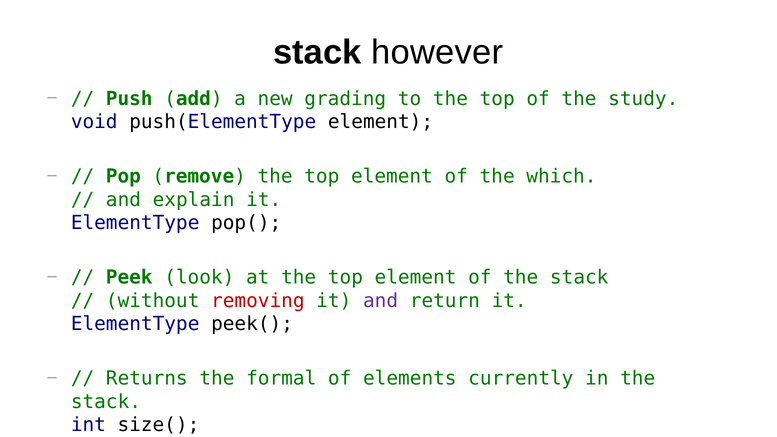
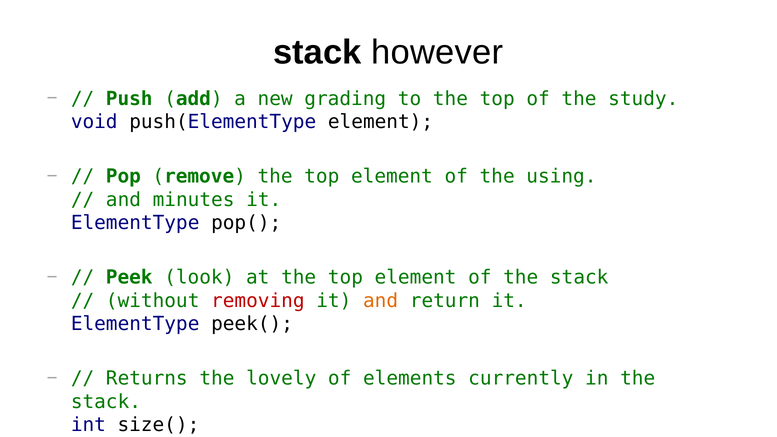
which: which -> using (561, 176)
explain: explain -> minutes (194, 200)
and colour: purple -> orange (381, 301)
formal: formal -> lovely (281, 378)
